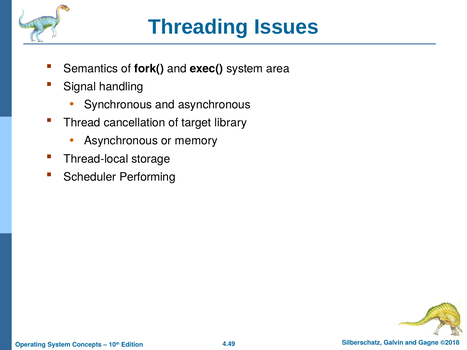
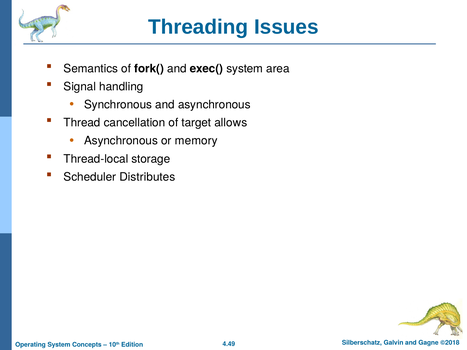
library: library -> allows (231, 123)
Performing: Performing -> Distributes (147, 177)
